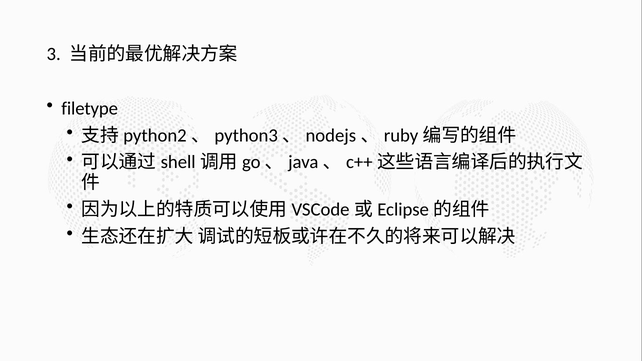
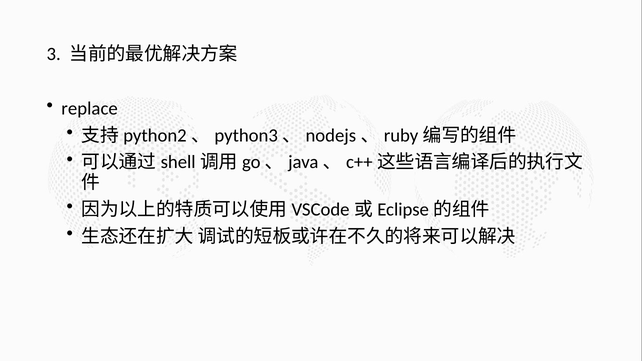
filetype: filetype -> replace (90, 109)
